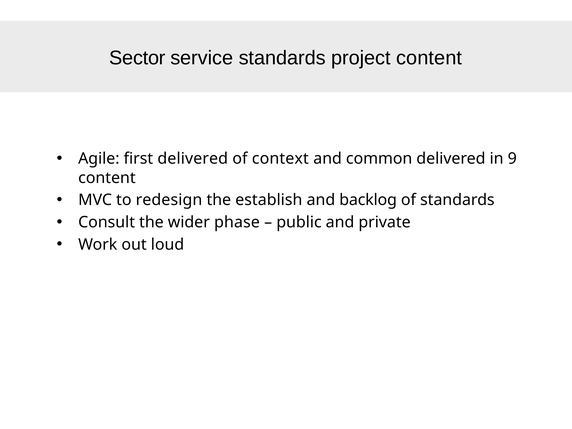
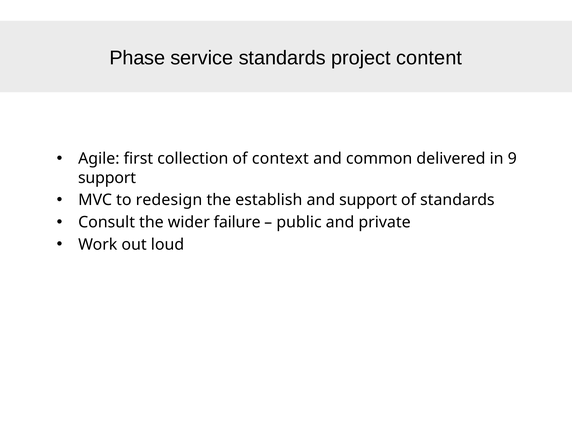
Sector: Sector -> Phase (137, 58)
first delivered: delivered -> collection (193, 159)
content: content -> support (107, 178)
and backlog: backlog -> support (368, 200)
phase: phase -> failure (237, 222)
